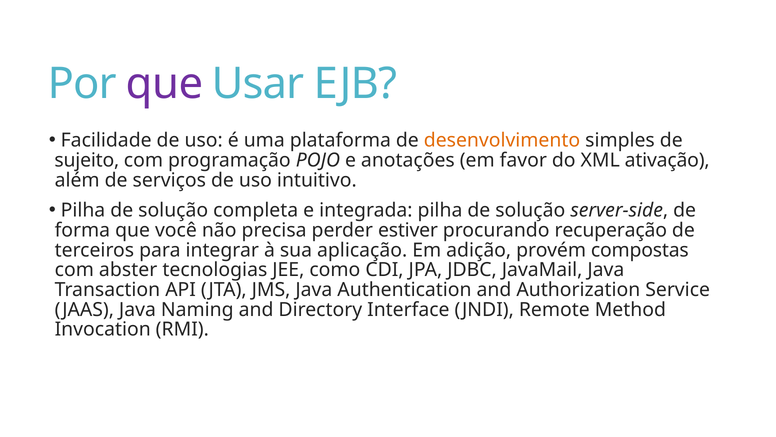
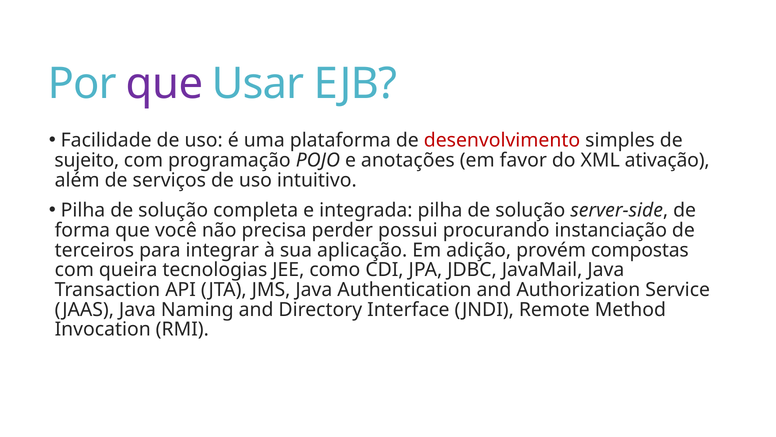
desenvolvimento colour: orange -> red (502, 140)
estiver: estiver -> possui (408, 230)
recuperação: recuperação -> instanciação (611, 230)
abster: abster -> queira (128, 270)
